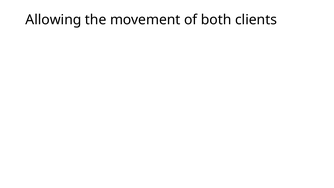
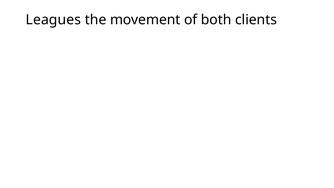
Allowing: Allowing -> Leagues (53, 20)
